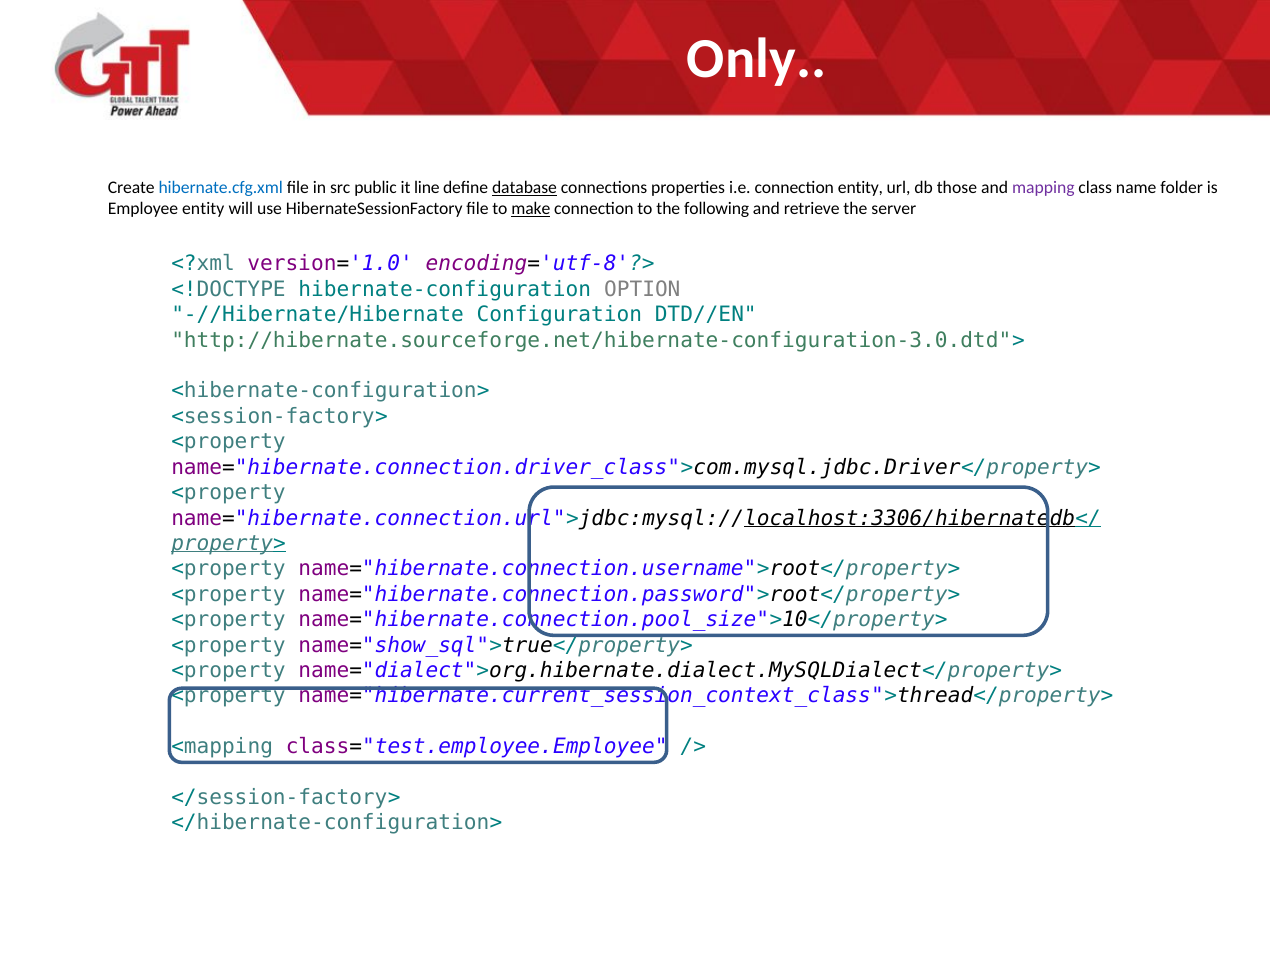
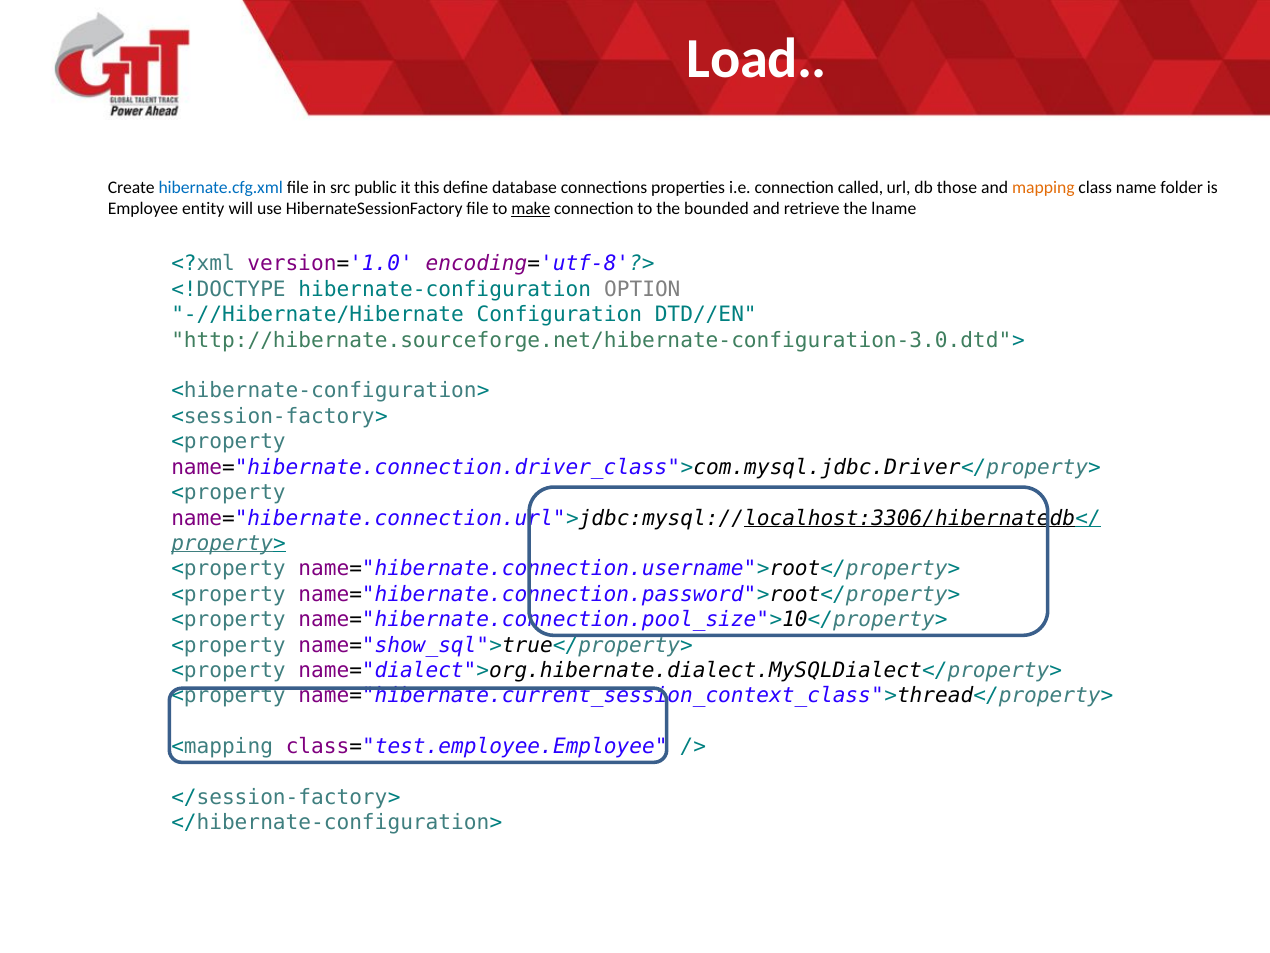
Only: Only -> Load (757, 59)
line: line -> this (427, 187)
database underline: present -> none (524, 187)
connection entity: entity -> called (861, 187)
mapping colour: purple -> orange (1043, 187)
following: following -> bounded (717, 209)
server: server -> lname (894, 209)
